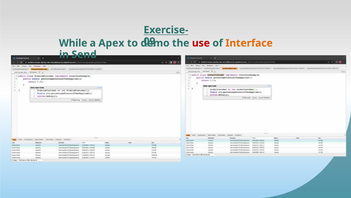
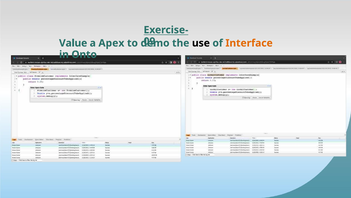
While: While -> Value (73, 43)
use colour: red -> black (201, 43)
Send: Send -> Onto (84, 54)
